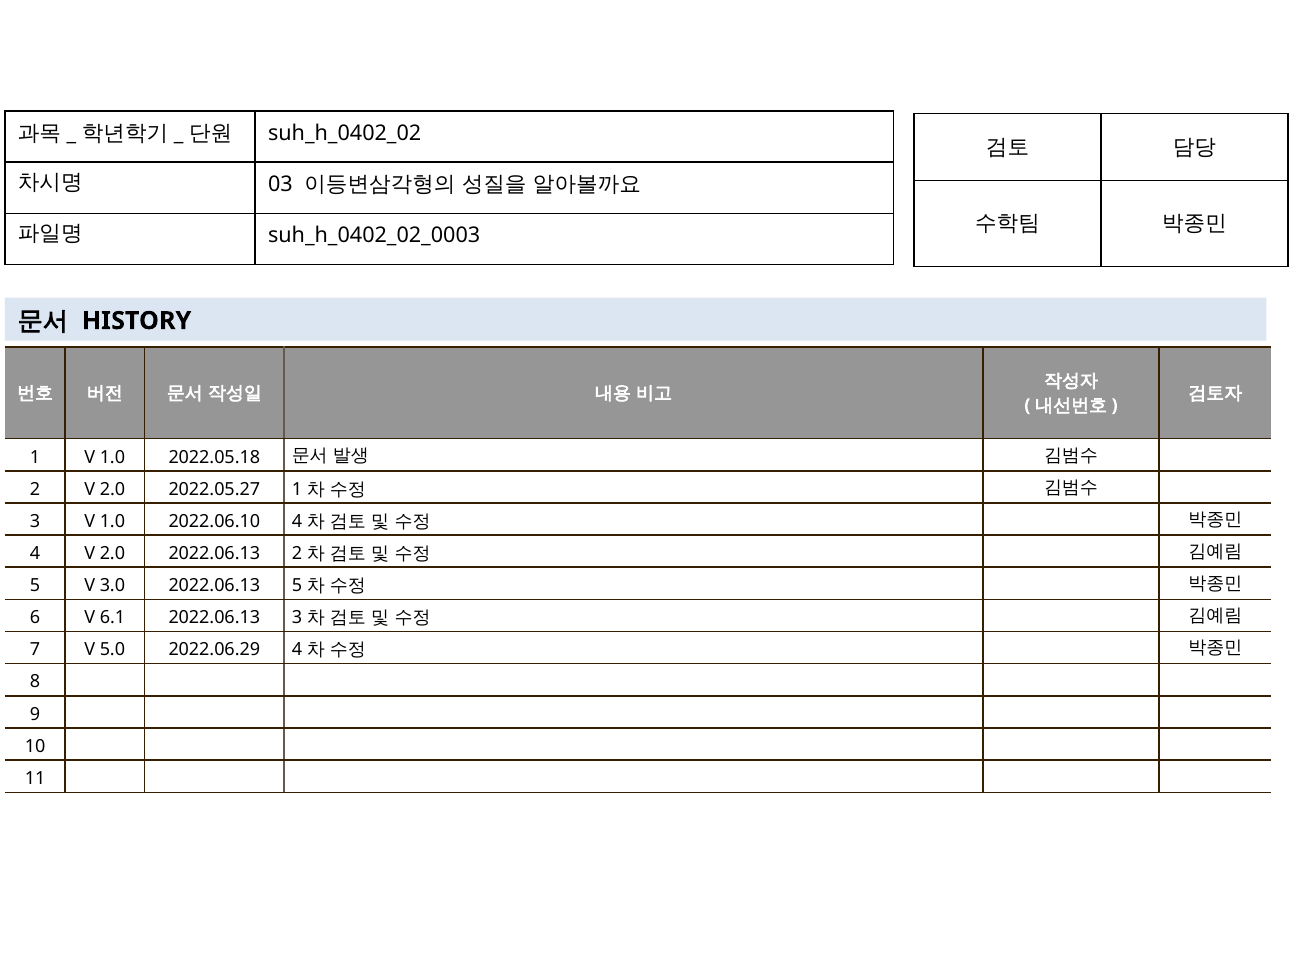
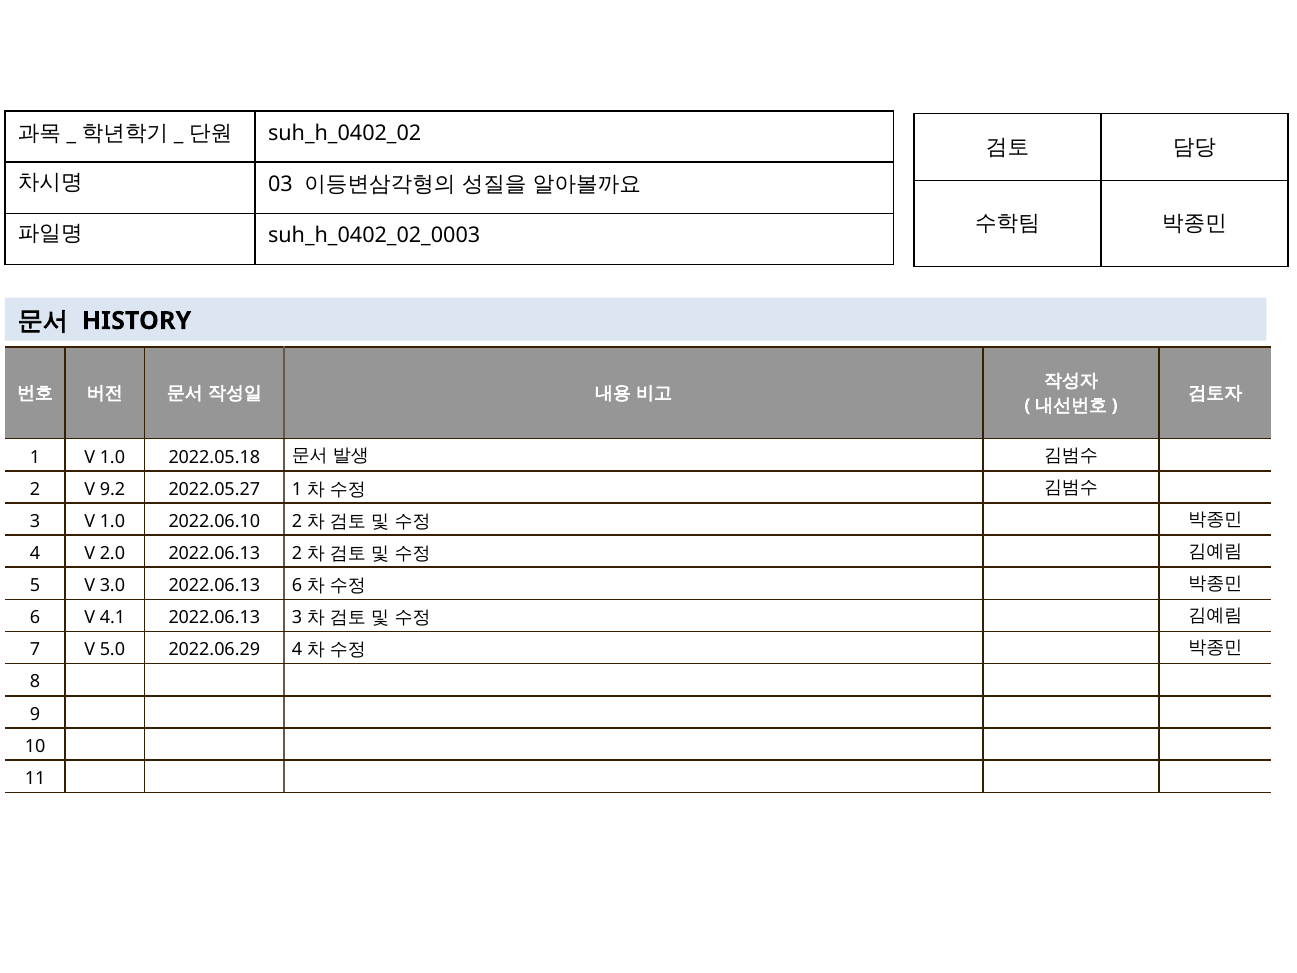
2 V 2.0: 2.0 -> 9.2 (113, 489)
2022.06.10 4: 4 -> 2 (297, 521)
2022.06.13 5: 5 -> 6 (297, 585)
6.1: 6.1 -> 4.1 (113, 618)
